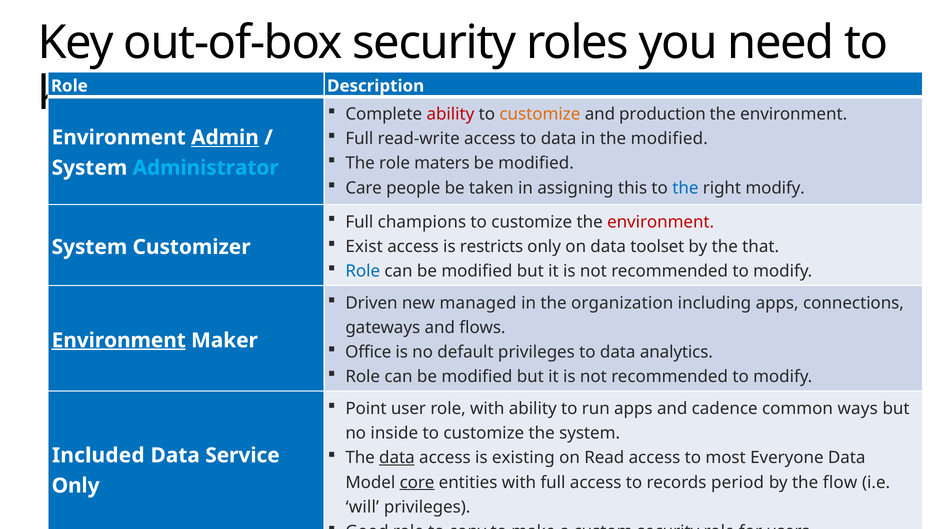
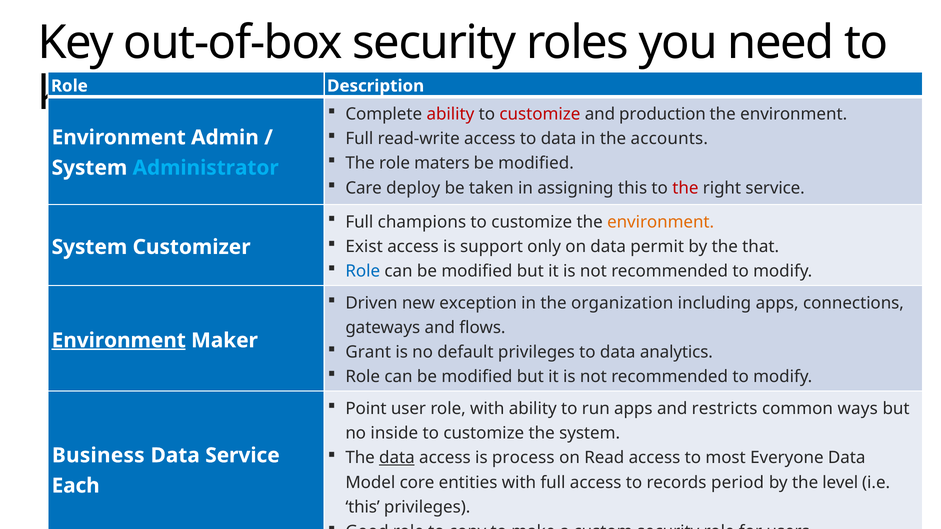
customize colour: orange -> red (540, 114)
the modified: modified -> accounts (669, 139)
Admin underline: present -> none (225, 138)
people: people -> deploy (413, 188)
the colour: blue -> red (685, 188)
right modify: modify -> service (775, 188)
environment colour: red -> orange (661, 222)
restricts: restricts -> support (491, 247)
toolset: toolset -> permit (657, 247)
managed: managed -> exception (478, 303)
Office: Office -> Grant (368, 352)
cadence: cadence -> restricts (725, 409)
existing: existing -> process (523, 458)
Included: Included -> Business (98, 456)
core underline: present -> none (417, 483)
flow: flow -> level (840, 483)
Only: Only -> Each (76, 486)
will: will -> this (363, 507)
